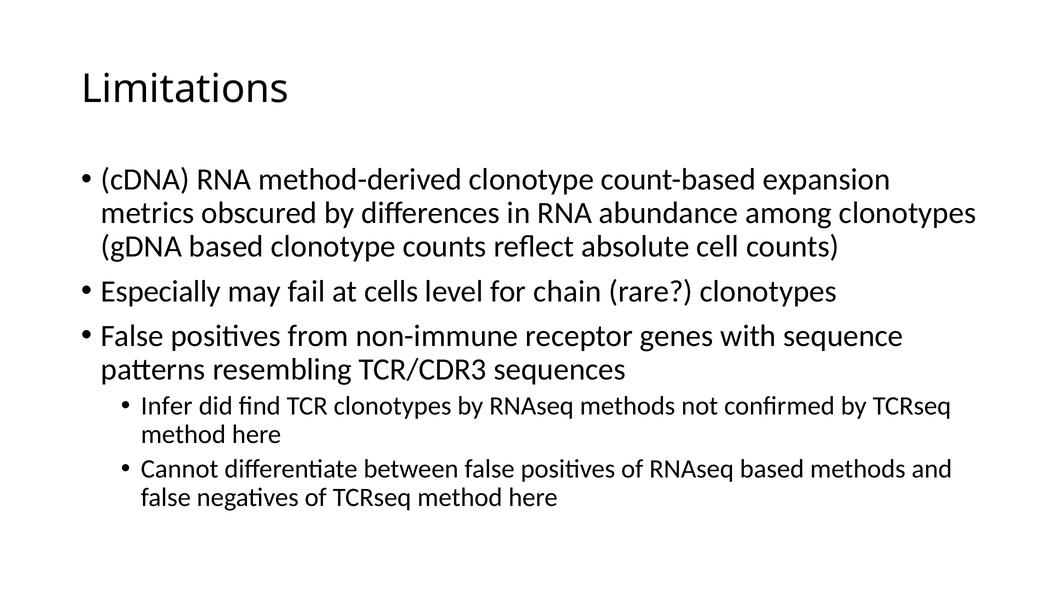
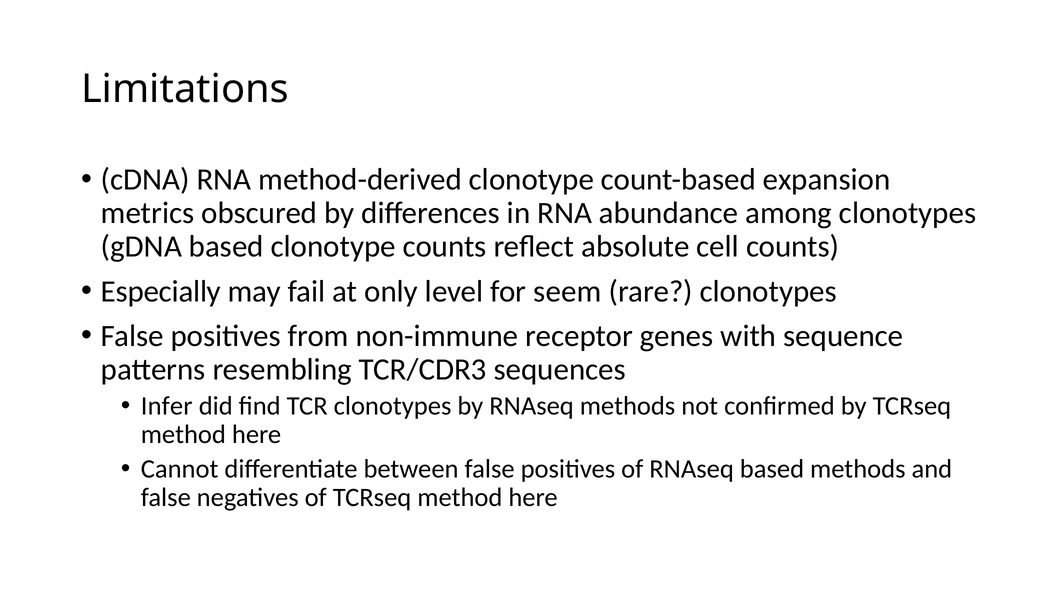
cells: cells -> only (391, 291)
chain: chain -> seem (567, 291)
